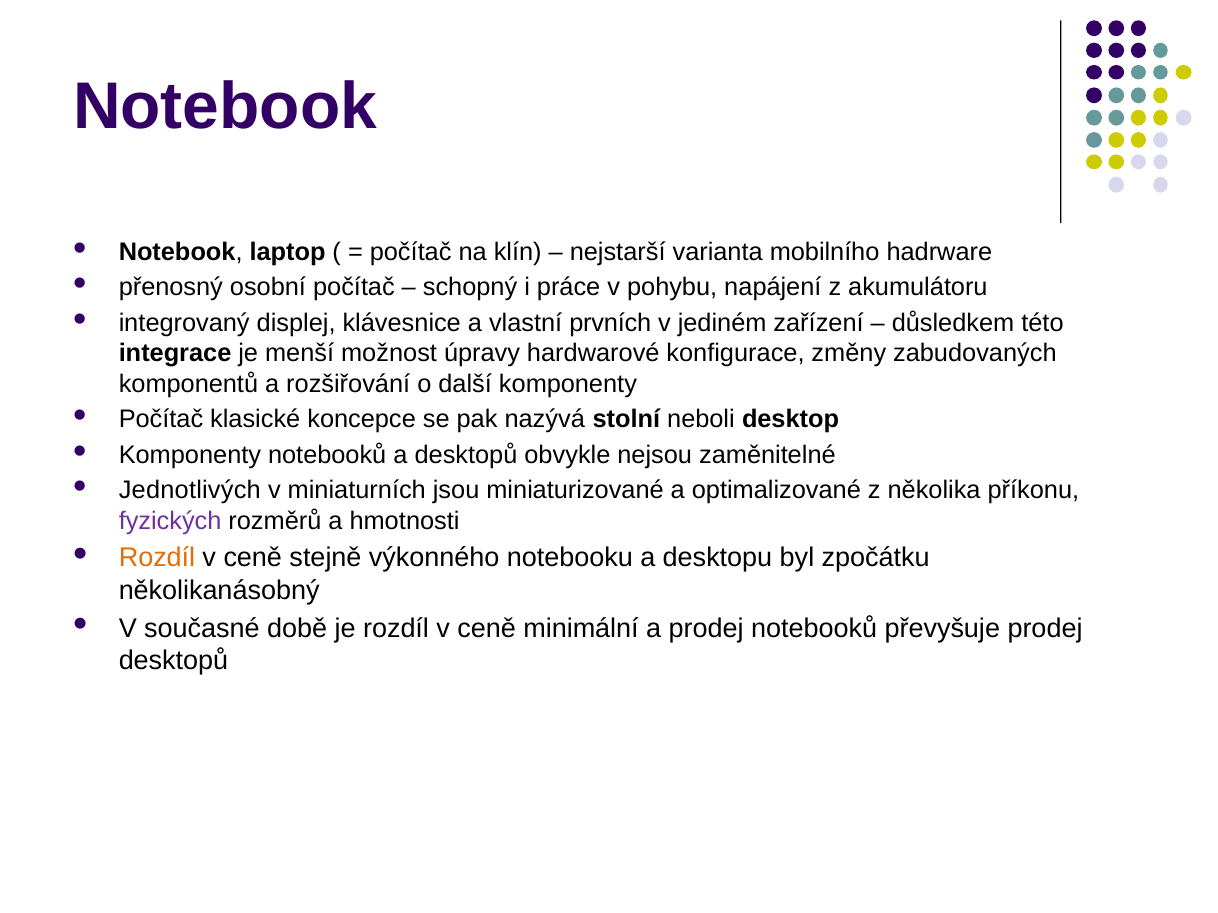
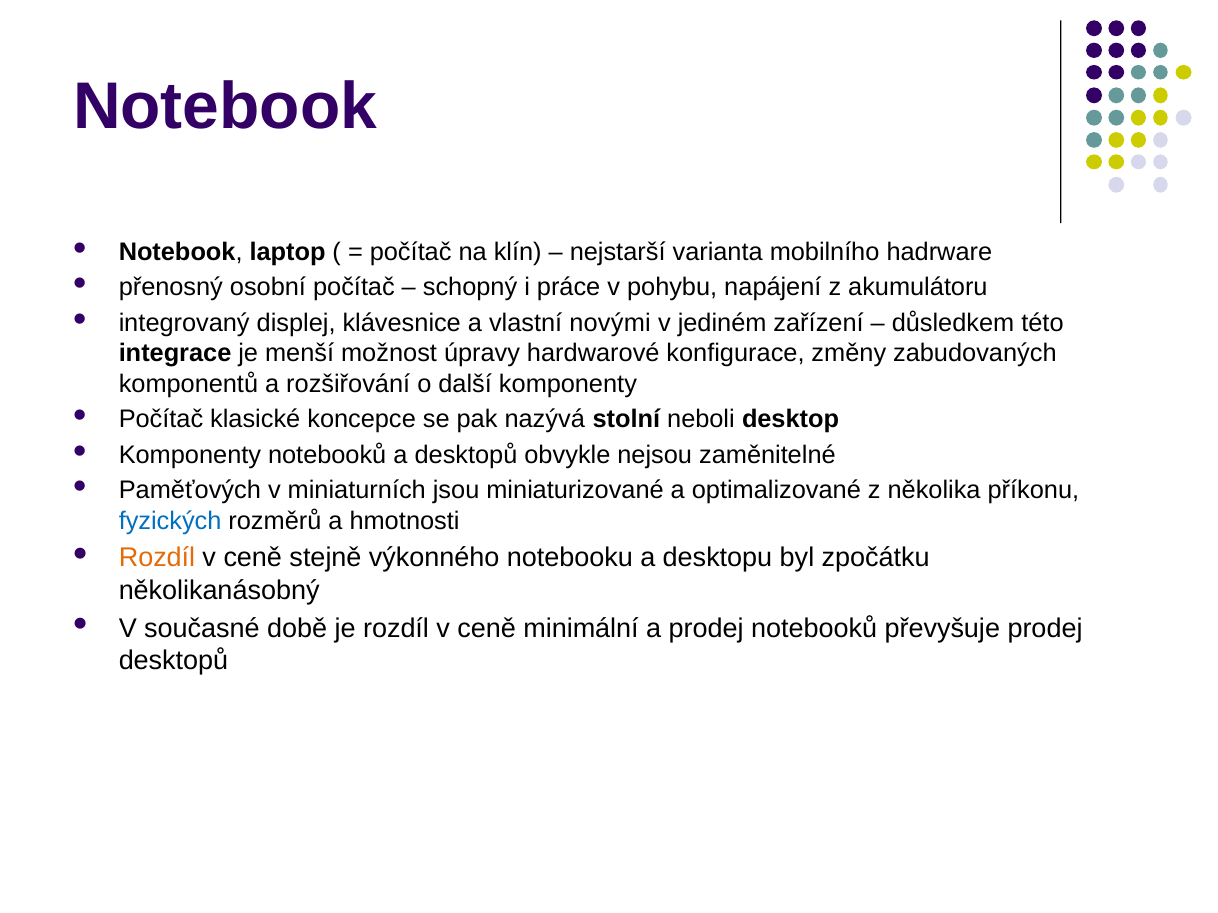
prvních: prvních -> novými (610, 323)
Jednotlivých: Jednotlivých -> Paměťových (190, 491)
fyzických colour: purple -> blue (170, 521)
